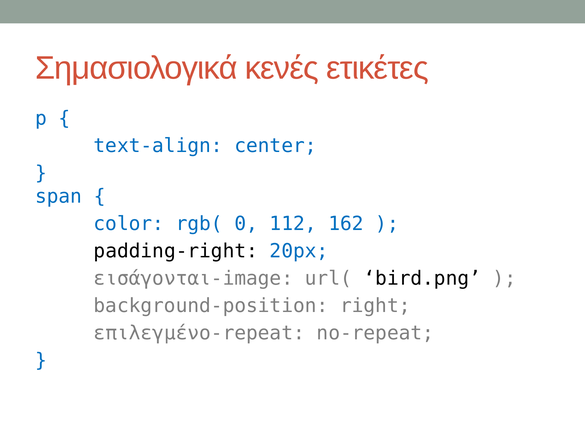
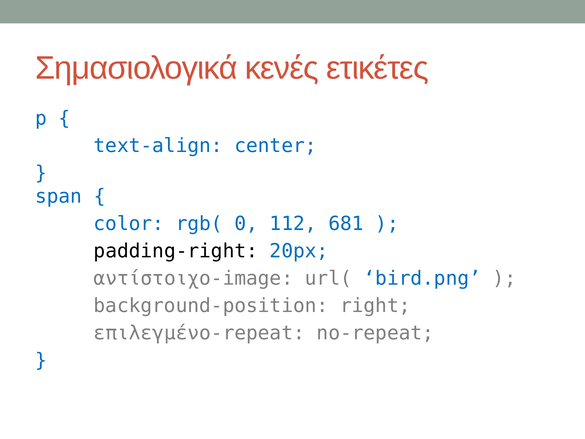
162: 162 -> 681 (346, 224)
εισάγονται-image: εισάγονται-image -> αντίστοιχο-image (193, 278)
bird.png colour: black -> blue (422, 278)
